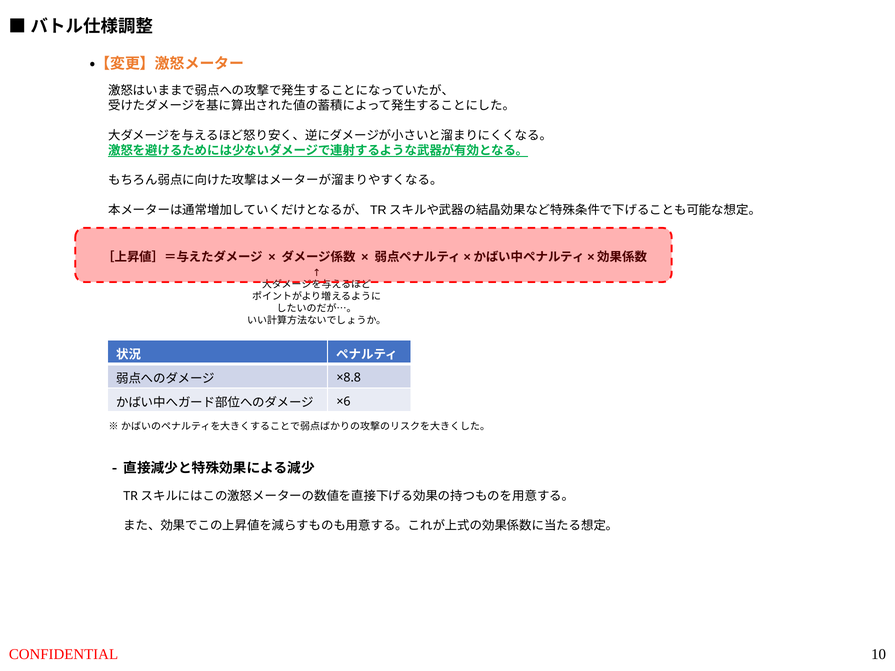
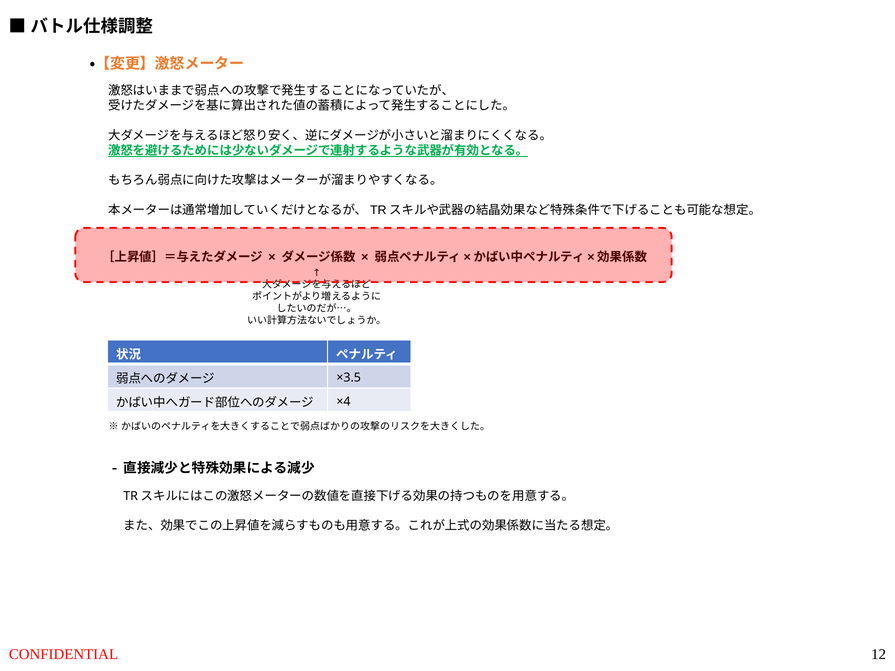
×8.8: ×8.8 -> ×3.5 (349, 378)
×6: ×6 -> ×4 (343, 402)
10: 10 -> 12 (879, 654)
